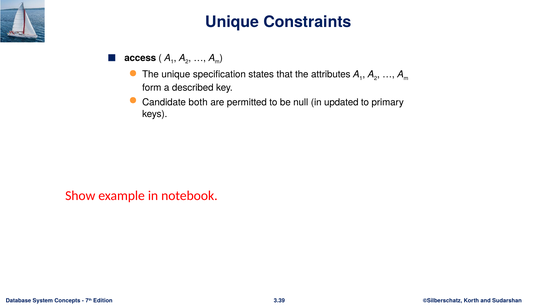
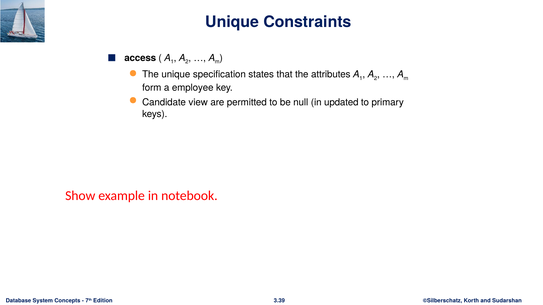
described: described -> employee (193, 88)
both: both -> view (198, 103)
